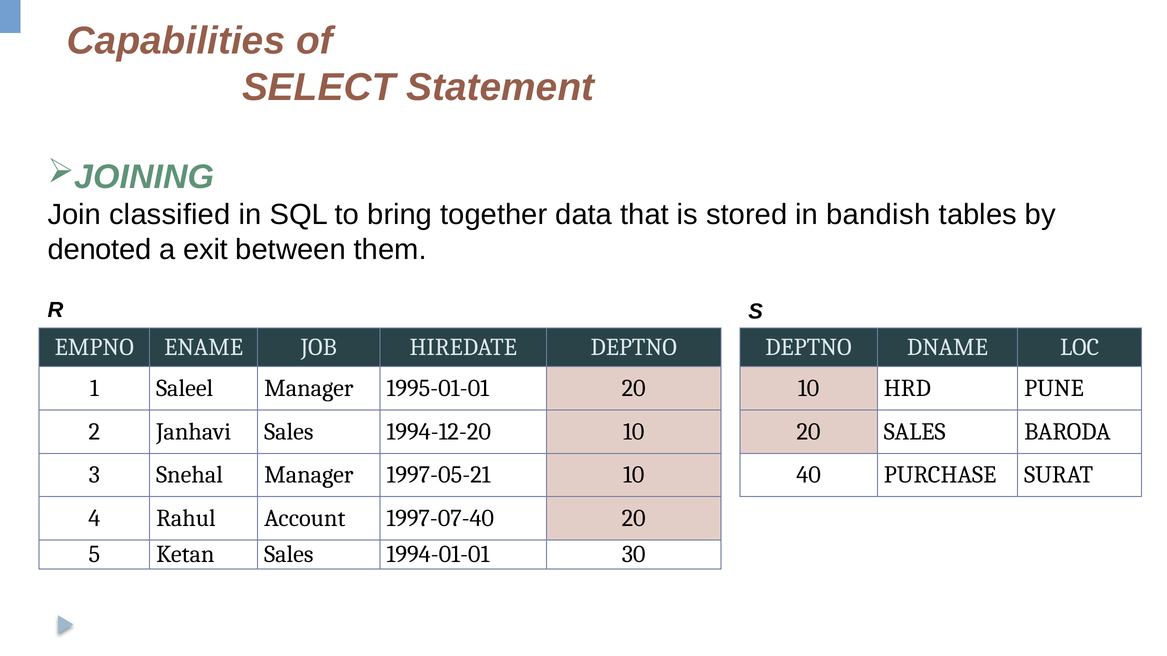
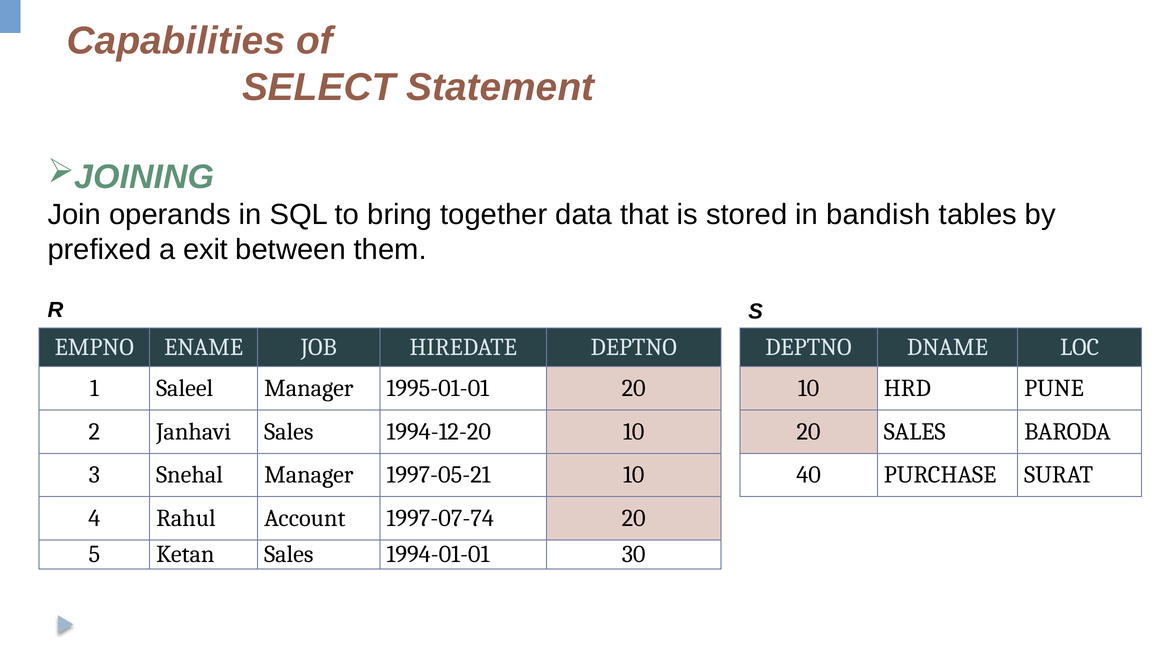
classified: classified -> operands (170, 215)
denoted: denoted -> prefixed (99, 250)
1997-07-40: 1997-07-40 -> 1997-07-74 (440, 518)
